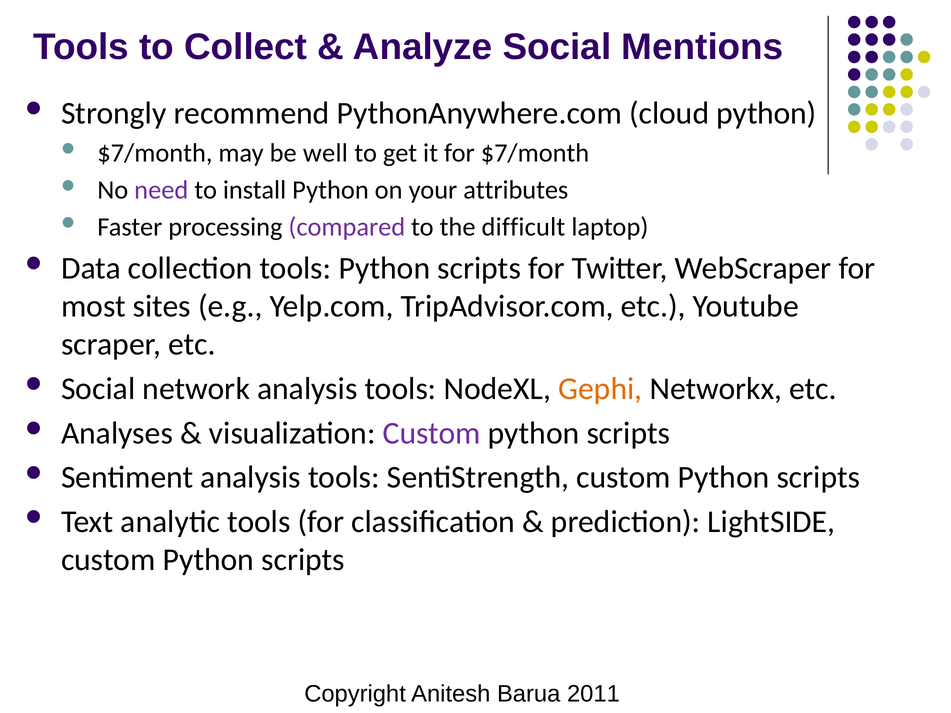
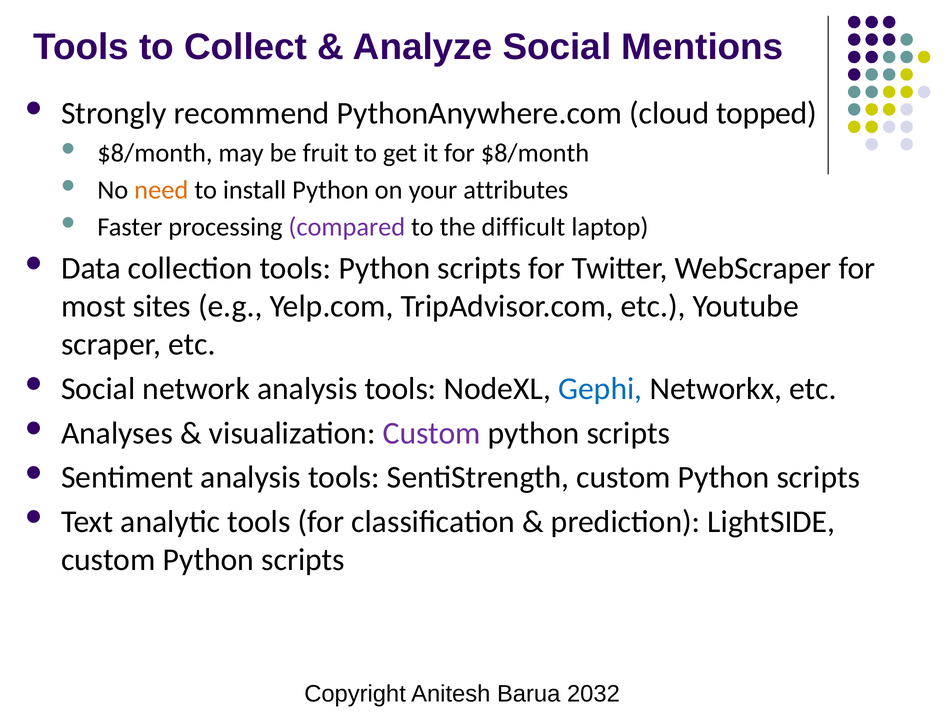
cloud python: python -> topped (767, 113)
$7/month: $7/month -> $8/month (155, 153)
well: well -> fruit (326, 153)
for $7/month: $7/month -> $8/month (535, 153)
need colour: purple -> orange (161, 190)
Gephi colour: orange -> blue (600, 389)
2011: 2011 -> 2032 (593, 694)
